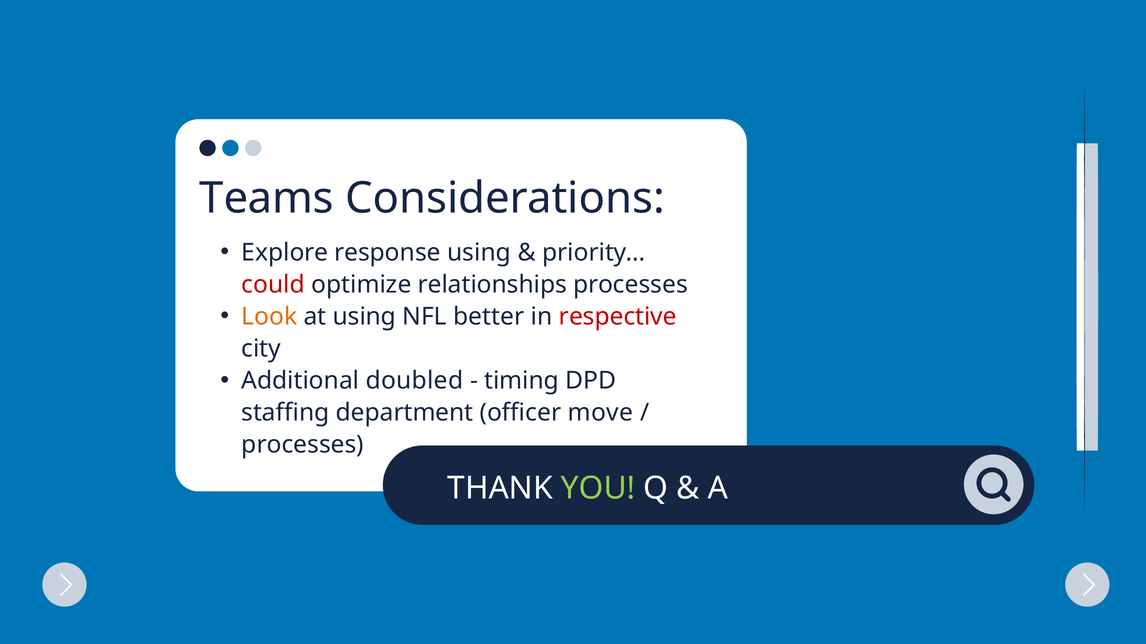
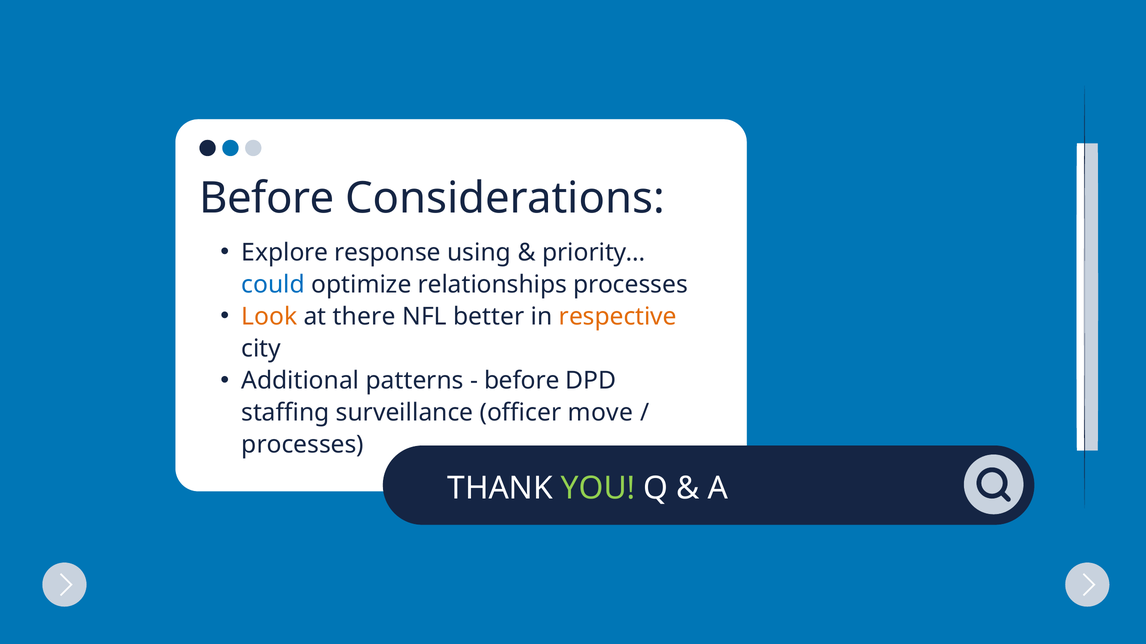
Teams: Teams -> Before (267, 199)
could colour: red -> blue (273, 285)
at using: using -> there (364, 317)
respective colour: red -> orange (618, 317)
doubled: doubled -> patterns (415, 381)
timing: timing -> before (522, 381)
department: department -> surveillance (405, 413)
